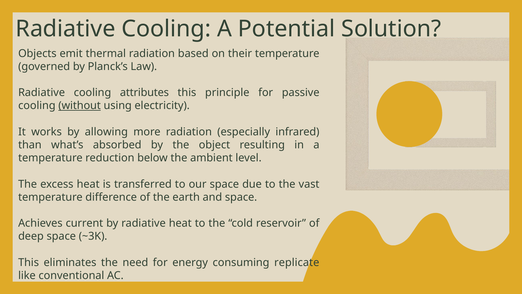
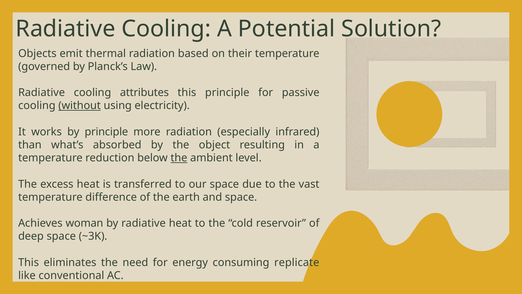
by allowing: allowing -> principle (106, 132)
the underline: none -> present (179, 158)
current: current -> woman (84, 223)
